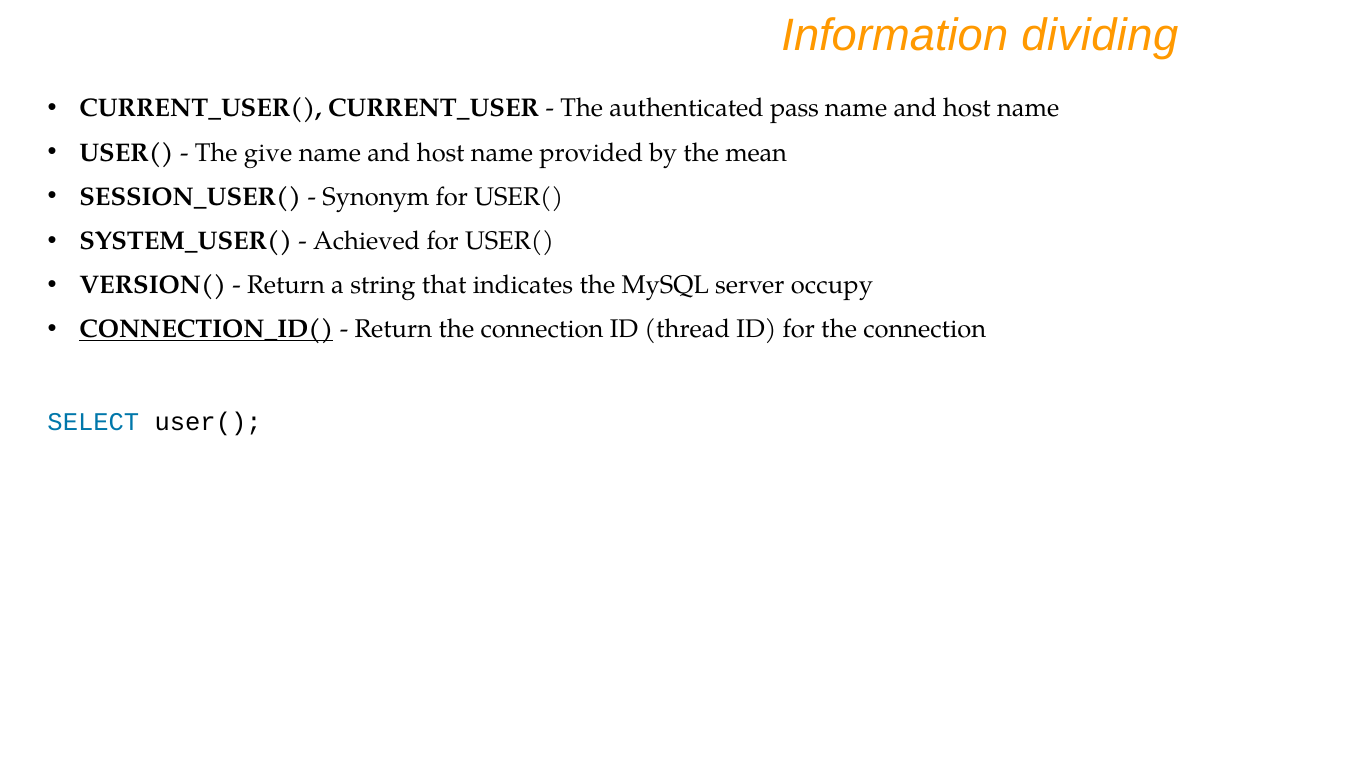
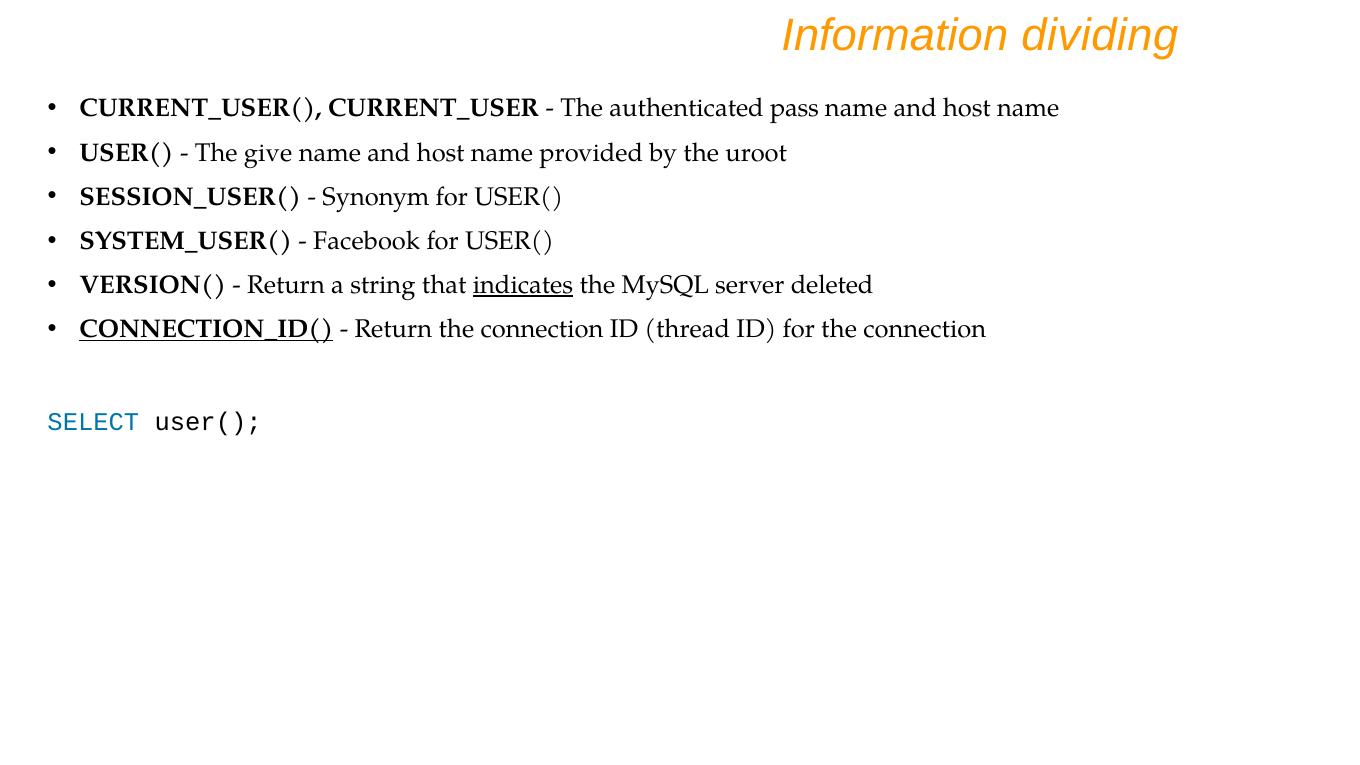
mean: mean -> uroot (756, 153)
Achieved: Achieved -> Facebook (367, 241)
indicates underline: none -> present (523, 285)
occupy: occupy -> deleted (832, 285)
